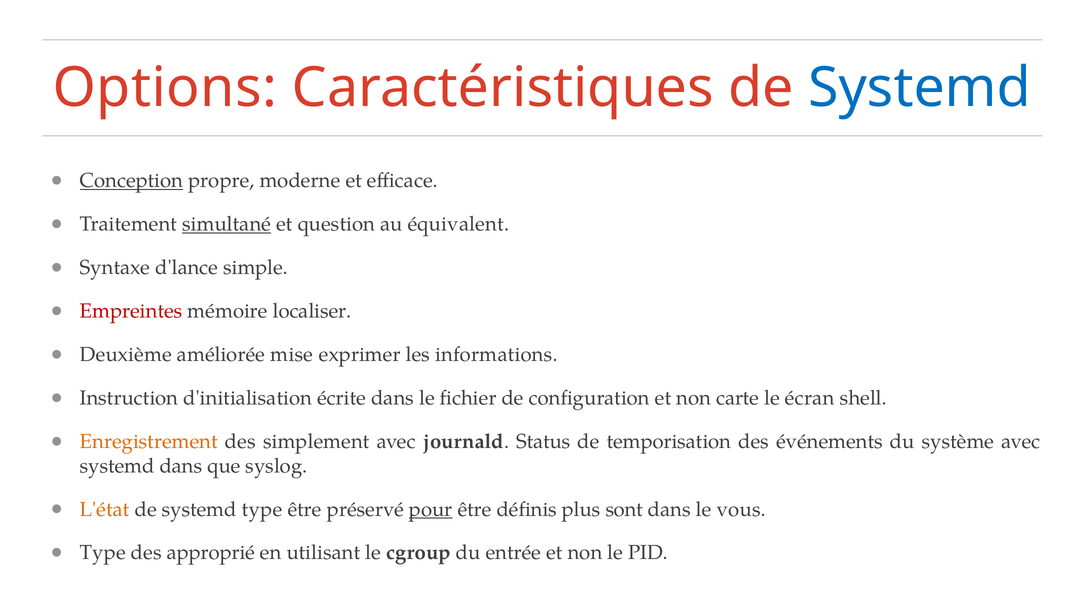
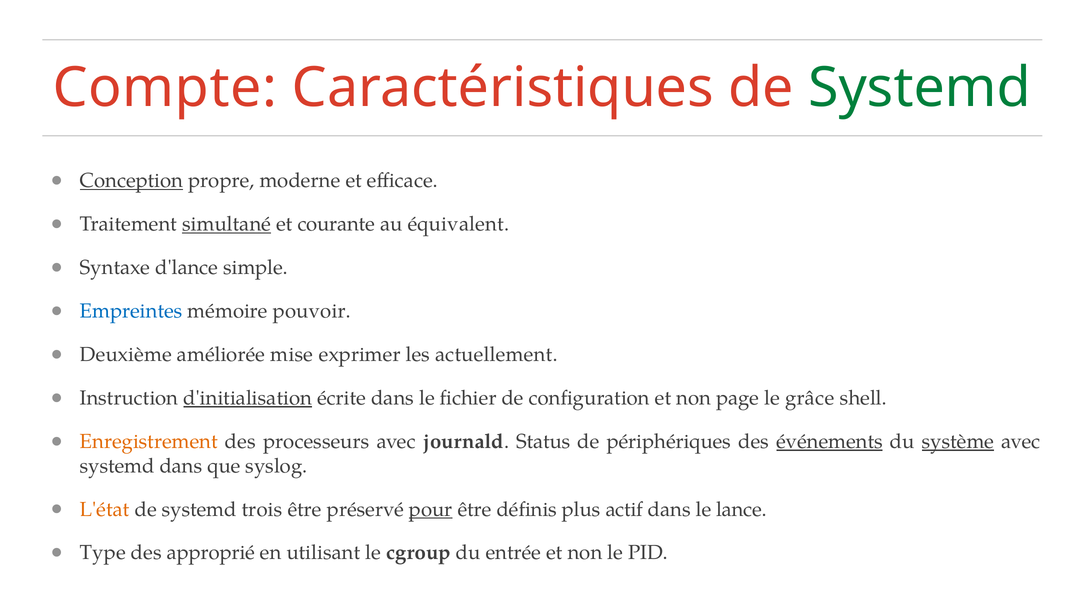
Options: Options -> Compte (165, 88)
Systemd colour: blue -> green (920, 88)
question: question -> courante (336, 224)
Empreintes colour: red -> blue (131, 311)
localiser: localiser -> pouvoir (312, 311)
informations: informations -> actuellement (496, 354)
d'initialisation underline: none -> present (248, 398)
carte: carte -> page (738, 398)
écran: écran -> grâce (810, 398)
simplement: simplement -> processeurs (316, 441)
temporisation: temporisation -> périphériques (669, 441)
événements underline: none -> present (830, 441)
système underline: none -> present (958, 441)
systemd type: type -> trois (262, 509)
sont: sont -> actif (624, 509)
vous: vous -> lance (742, 509)
